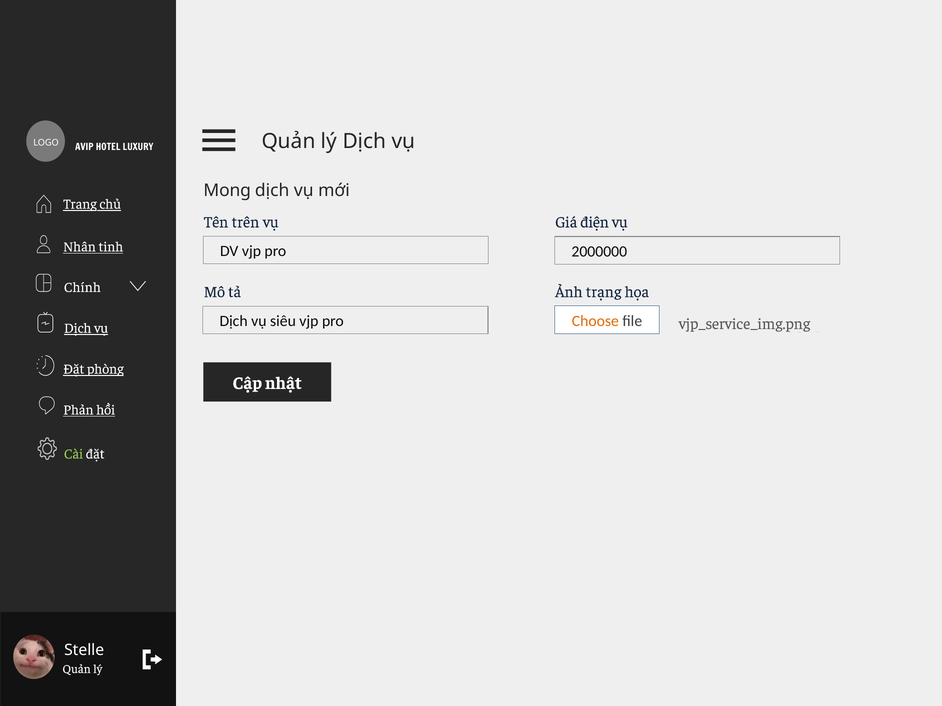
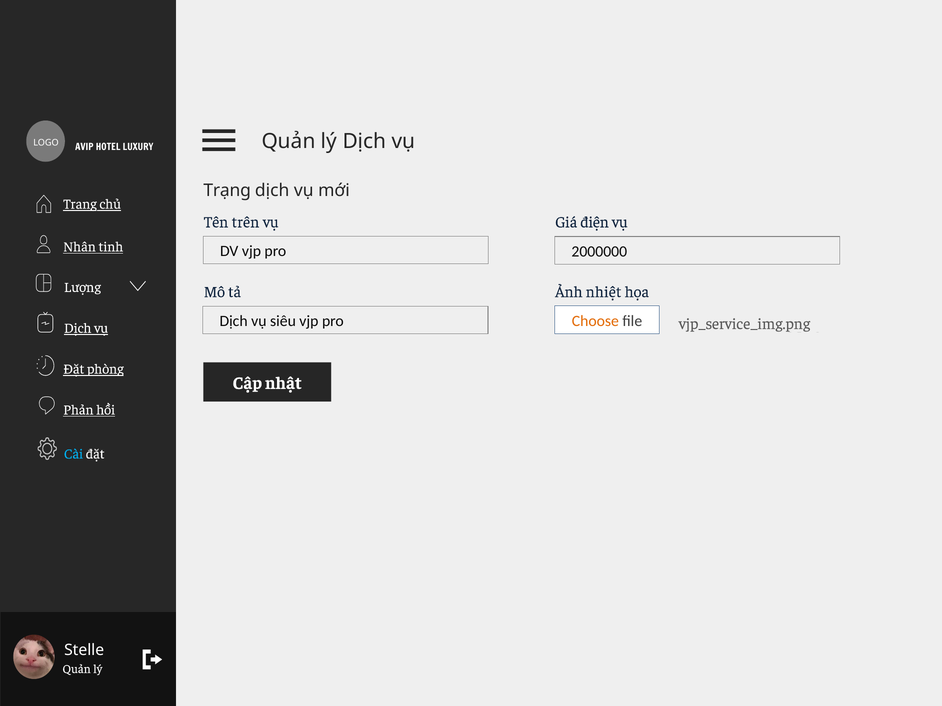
Mong: Mong -> Trạng (227, 191)
Chính: Chính -> Lượng (82, 288)
trạng: trạng -> nhiệt (604, 292)
Cài colour: light green -> light blue (74, 454)
